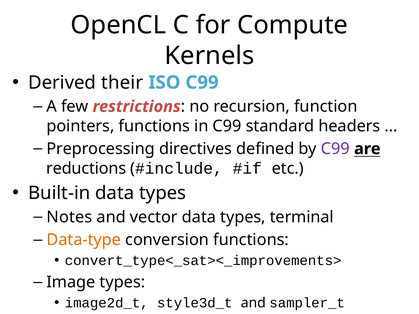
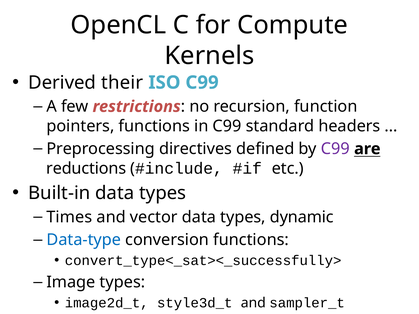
Notes: Notes -> Times (69, 217)
terminal: terminal -> dynamic (302, 217)
Data-type colour: orange -> blue (84, 240)
convert_type<_sat><_improvements>: convert_type<_sat><_improvements> -> convert_type<_sat><_successfully> (203, 261)
